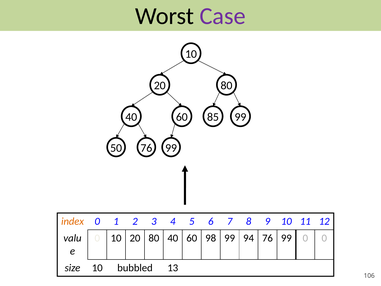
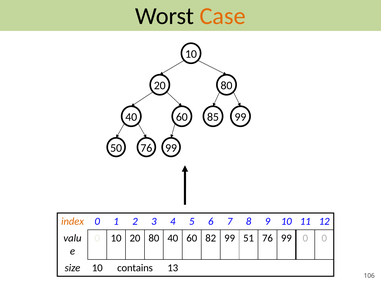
Case colour: purple -> orange (223, 16)
98: 98 -> 82 (211, 238)
94: 94 -> 51 (249, 238)
bubbled: bubbled -> contains (135, 268)
